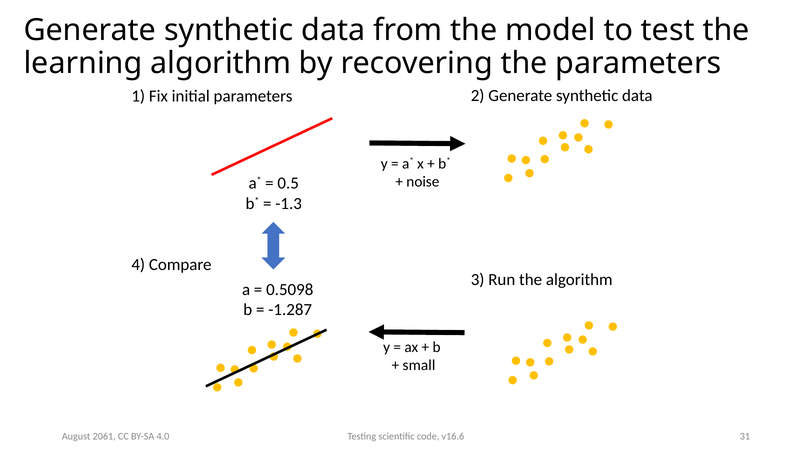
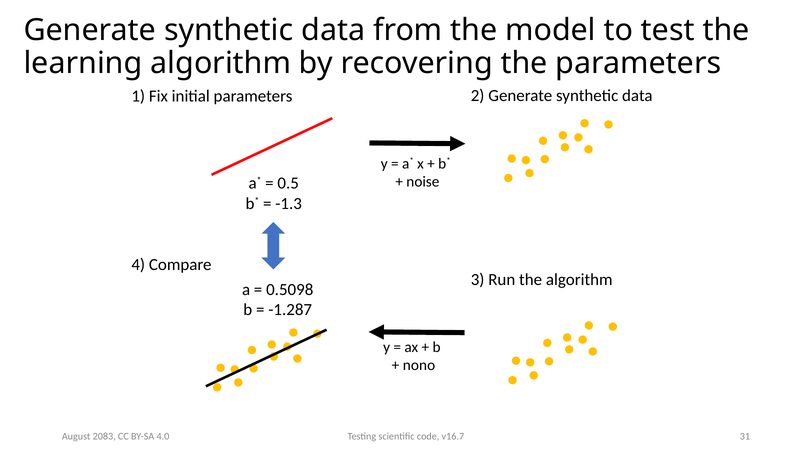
small: small -> nono (419, 365)
v16.6: v16.6 -> v16.7 (453, 436)
2061: 2061 -> 2083 (104, 436)
